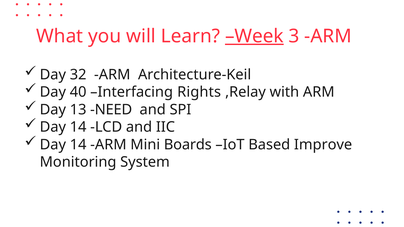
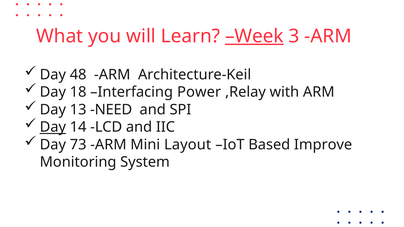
32: 32 -> 48 (78, 75)
40: 40 -> 18 (78, 92)
Rights: Rights -> Power (199, 92)
Day underline: none -> present (53, 127)
14: 14 -> 73 (78, 145)
Boards: Boards -> Layout (188, 145)
